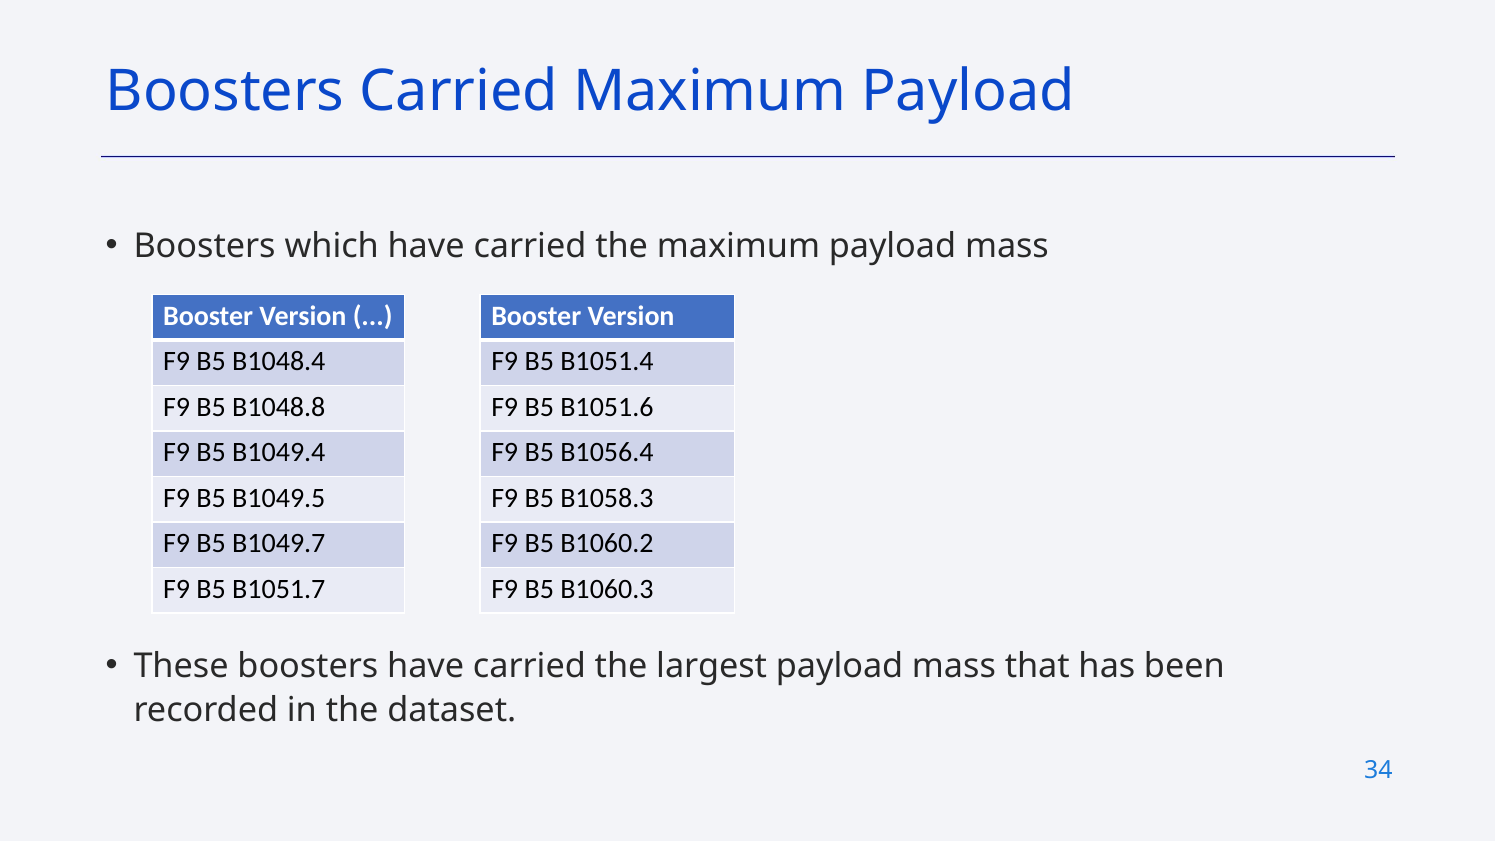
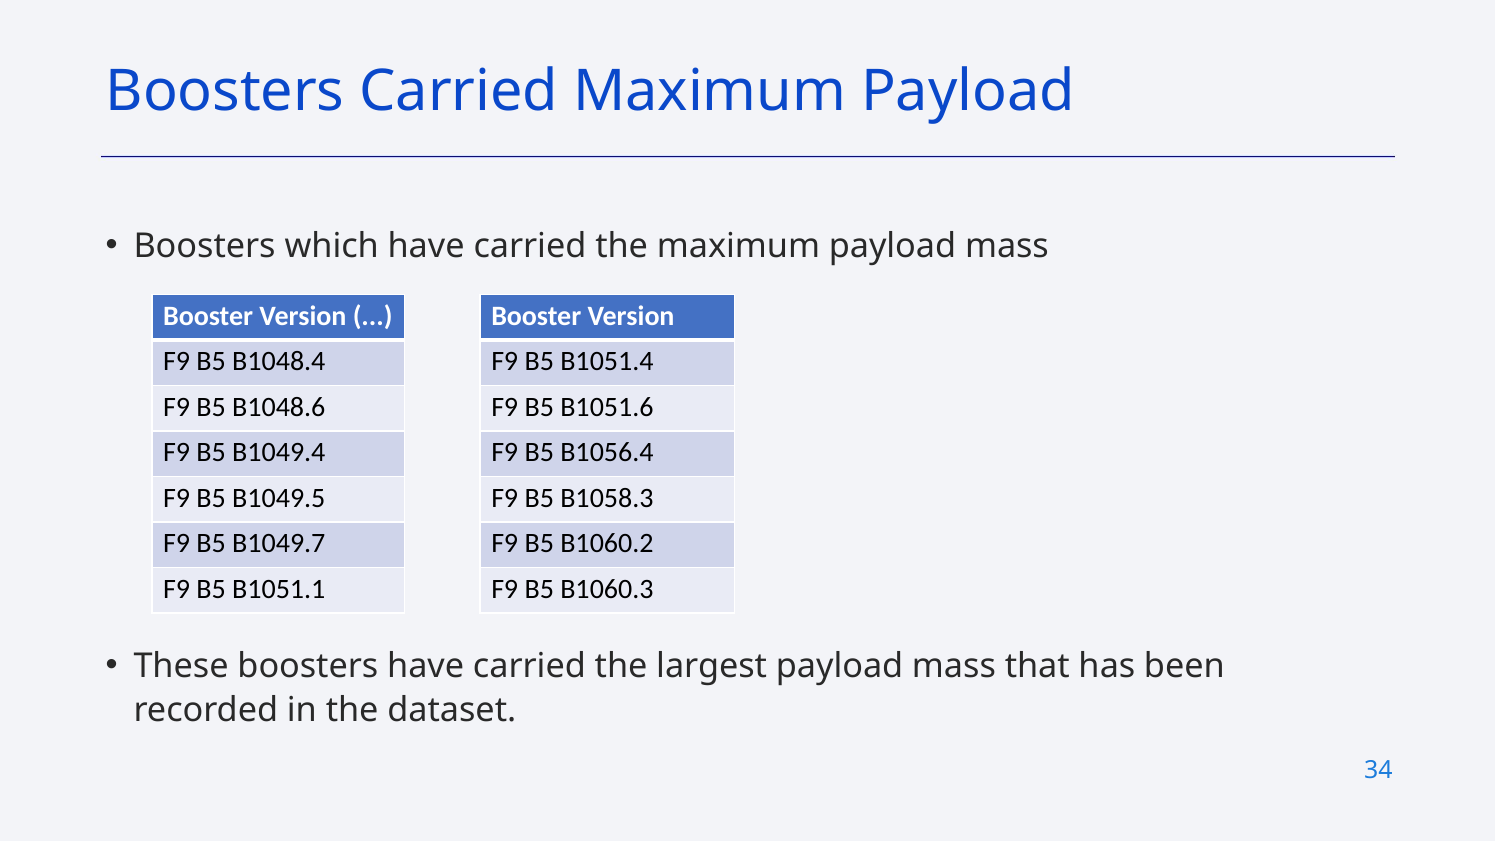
B1048.8: B1048.8 -> B1048.6 (279, 407)
B1051.7: B1051.7 -> B1051.1 (279, 589)
